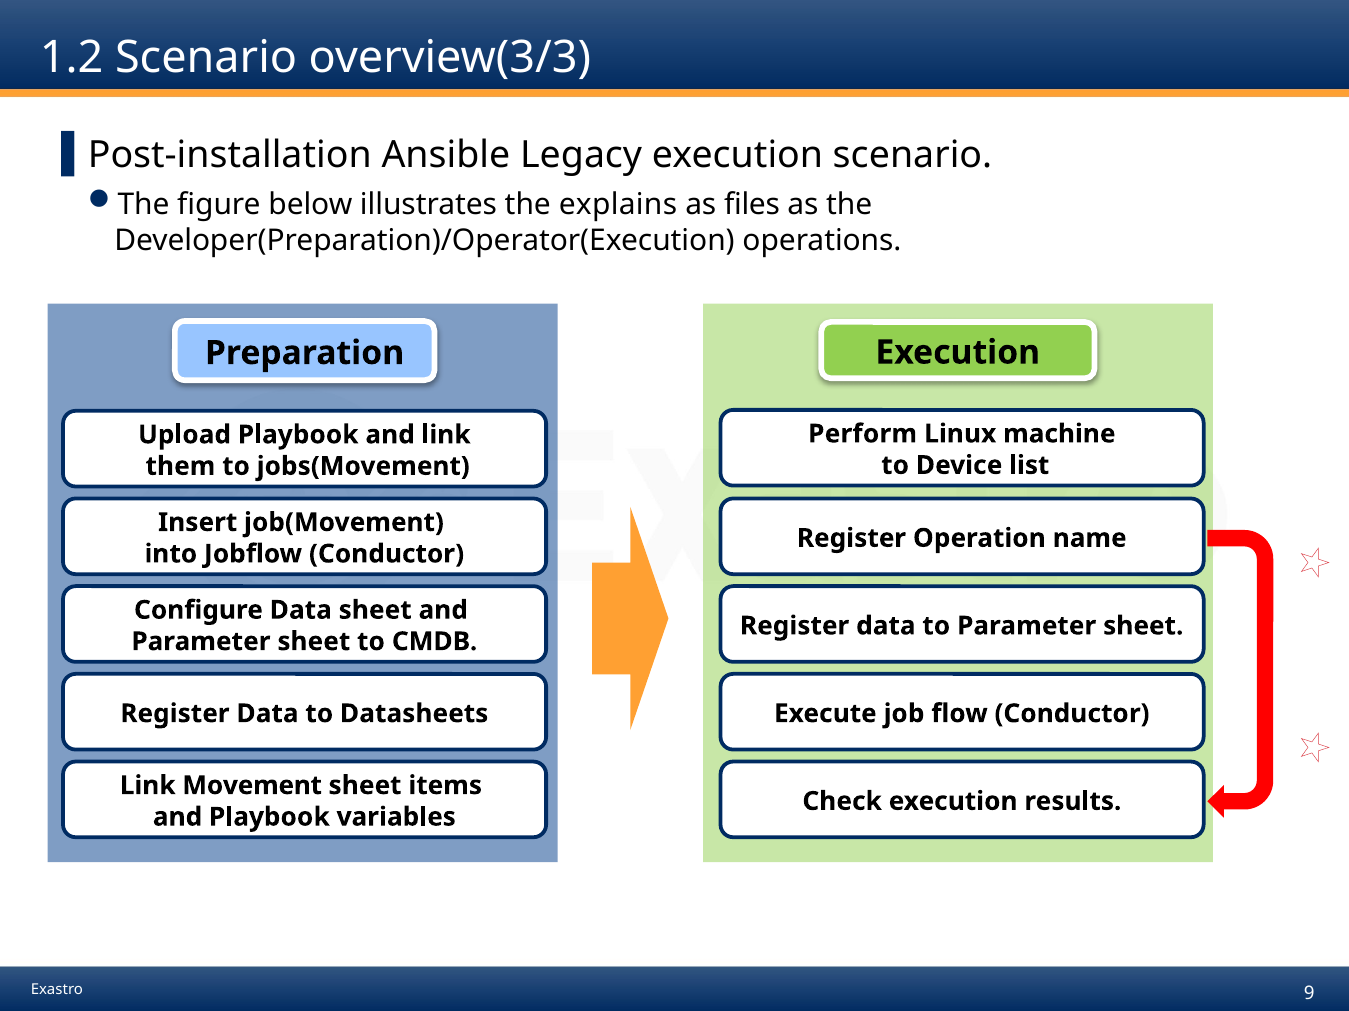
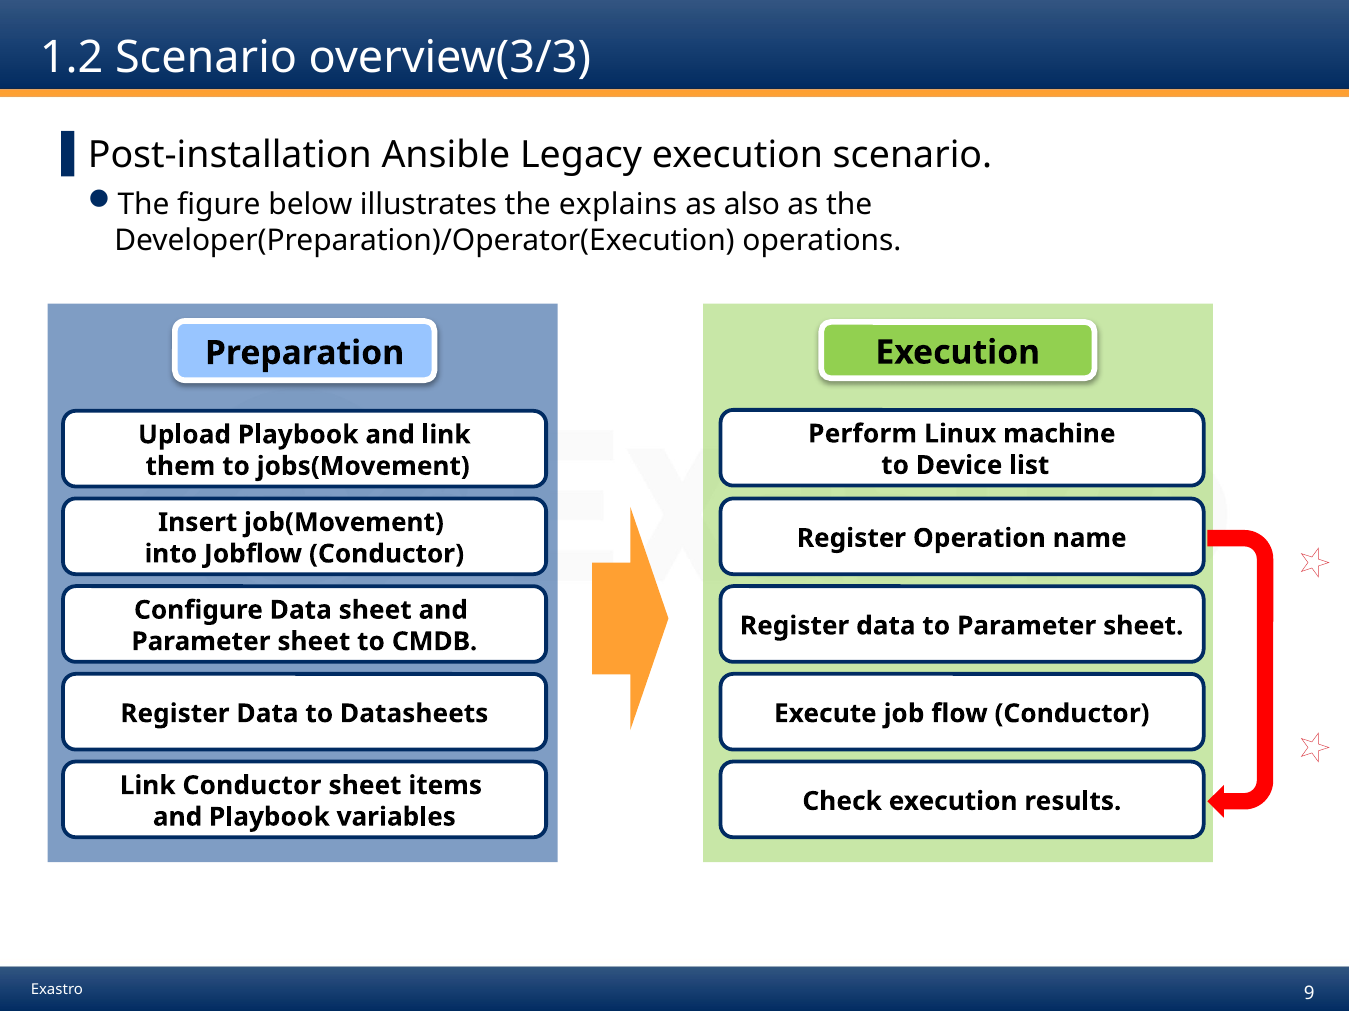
files: files -> also (752, 205)
Link Movement: Movement -> Conductor (252, 786)
